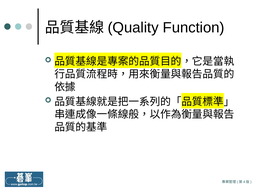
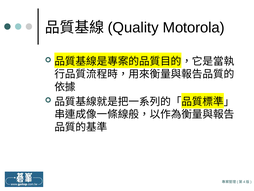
Function: Function -> Motorola (194, 28)
